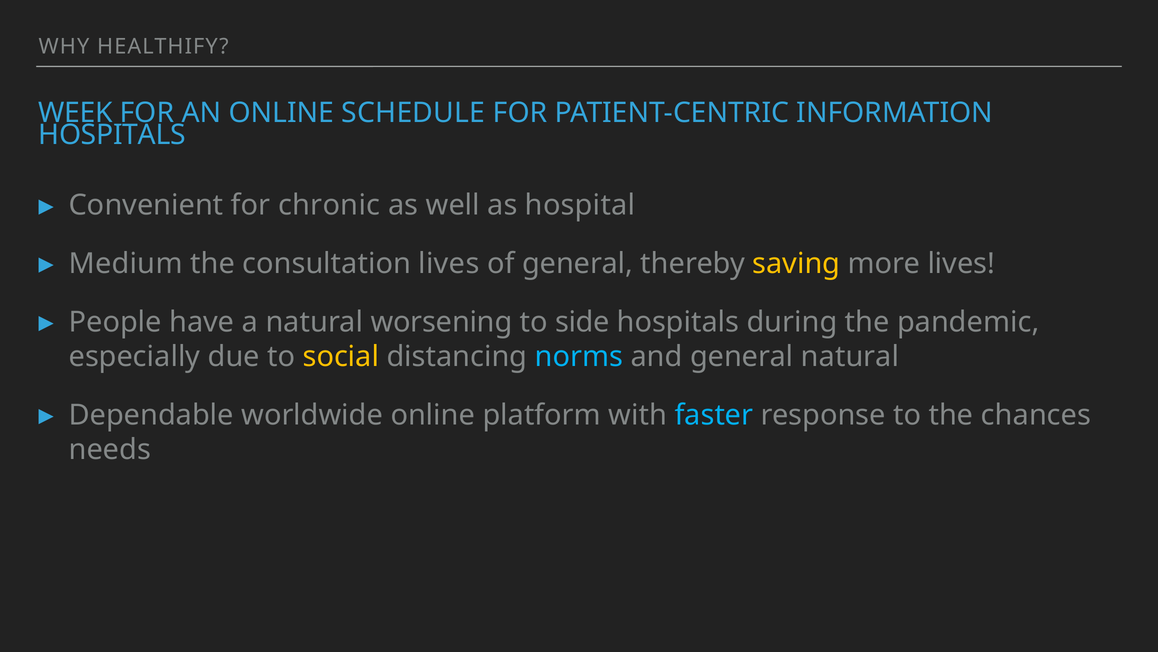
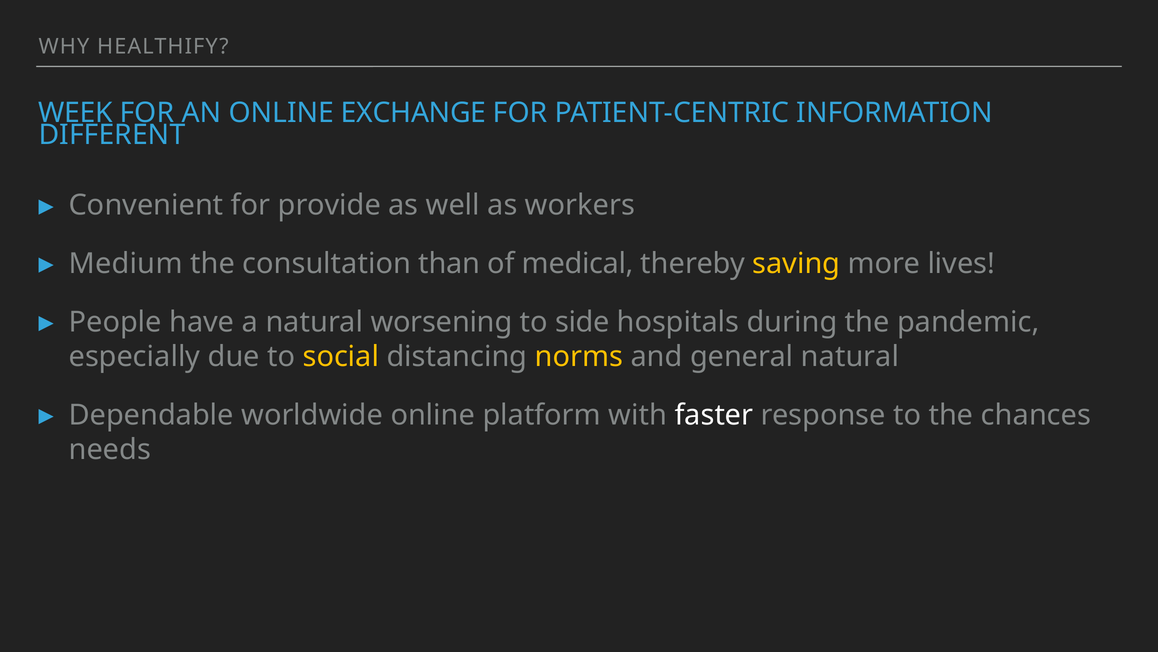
SCHEDULE: SCHEDULE -> EXCHANGE (414, 113)
HOSPITALS: HOSPITALS -> DIFFERENT (112, 135)
chronic: chronic -> provide (329, 205)
hospital: hospital -> workers (580, 205)
consultation lives: lives -> than (449, 263)
of general: general -> medical (578, 263)
norms colour: light blue -> yellow (579, 356)
faster colour: light blue -> white (714, 415)
